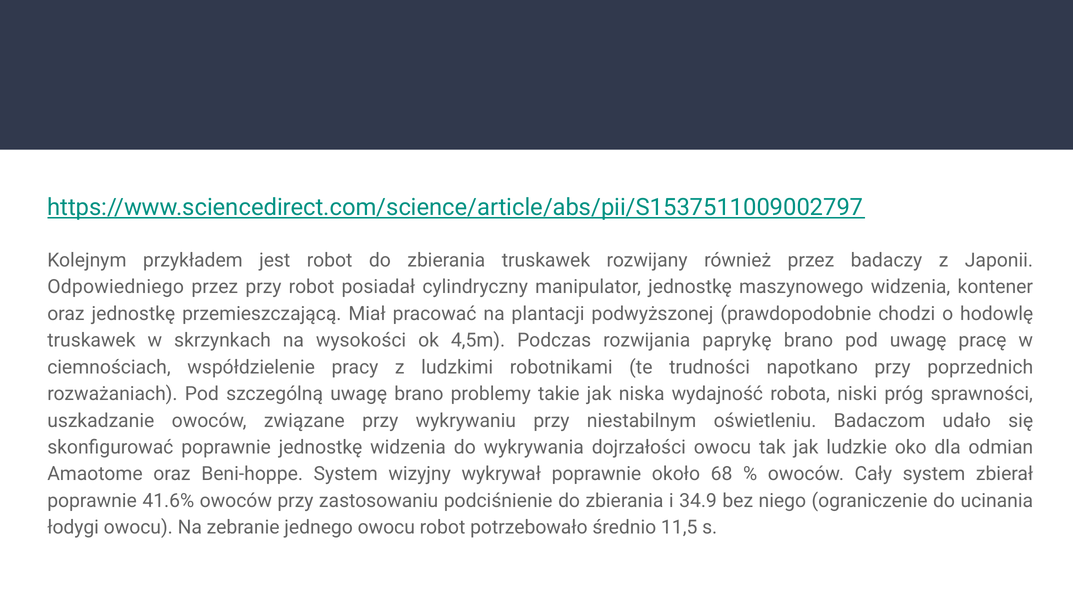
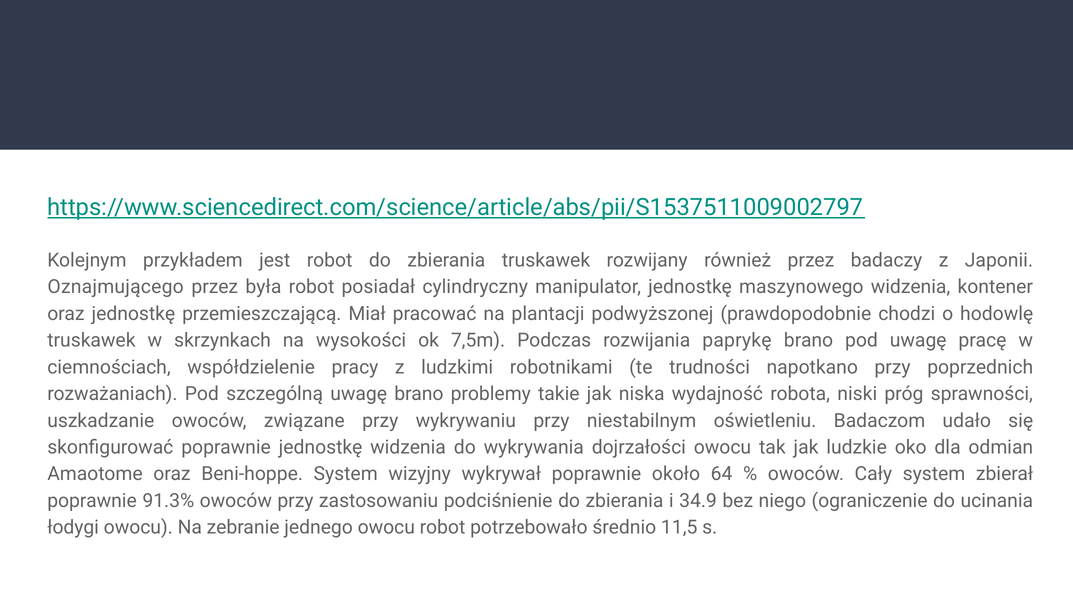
Odpowiedniego: Odpowiedniego -> Oznajmującego (116, 287)
przez przy: przy -> była (263, 287)
4,5m: 4,5m -> 7,5m (478, 341)
68: 68 -> 64 (722, 475)
41.6%: 41.6% -> 91.3% (168, 501)
